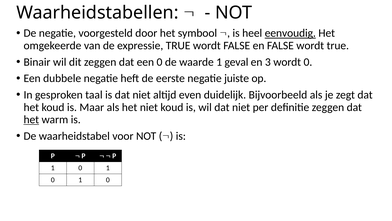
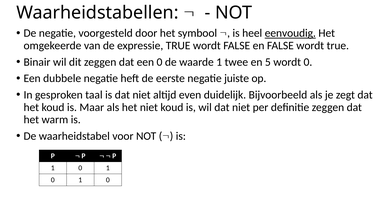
geval: geval -> twee (236, 62)
3: 3 -> 5 (268, 62)
het underline: present -> none (31, 119)
